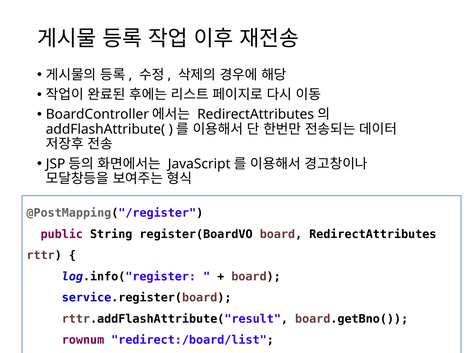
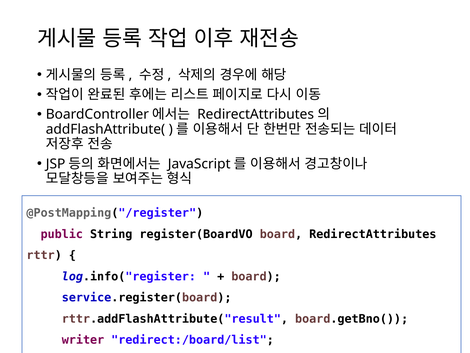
rownum: rownum -> writer (83, 340)
